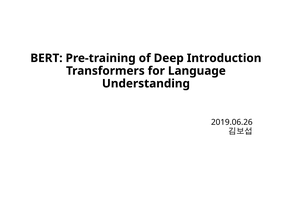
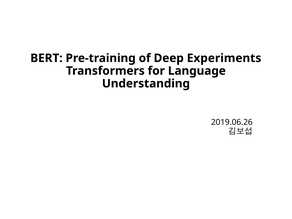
Introduction: Introduction -> Experiments (224, 58)
